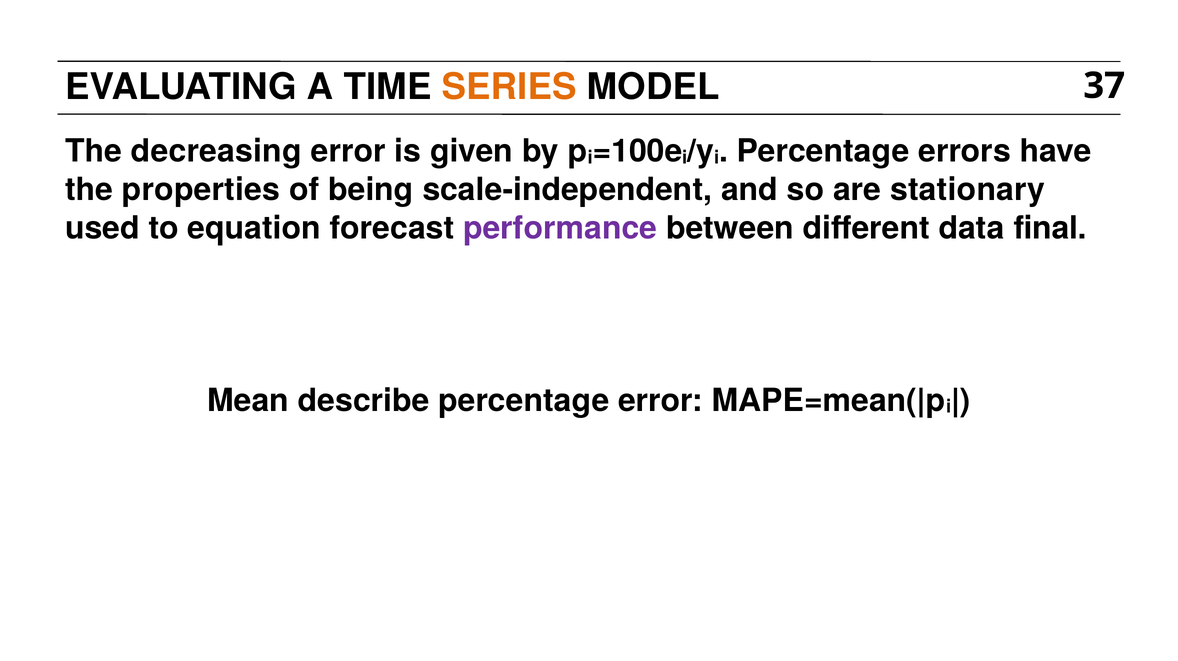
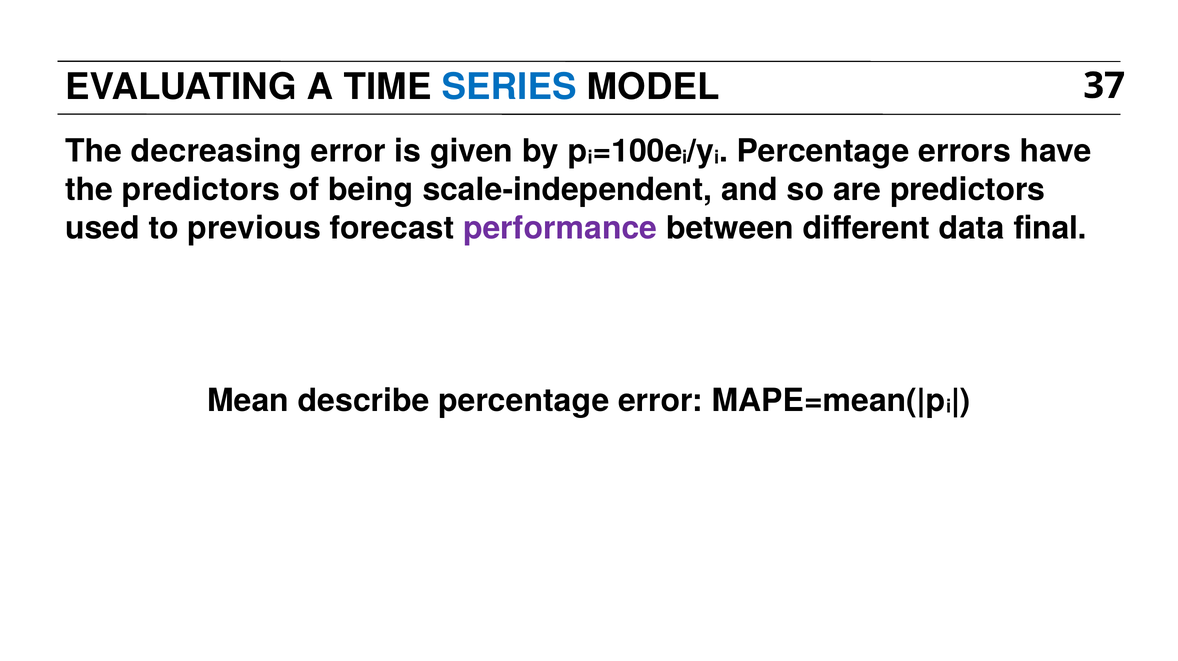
SERIES colour: orange -> blue (509, 87)
the properties: properties -> predictors (201, 190)
are stationary: stationary -> predictors (968, 190)
equation: equation -> previous (254, 228)
